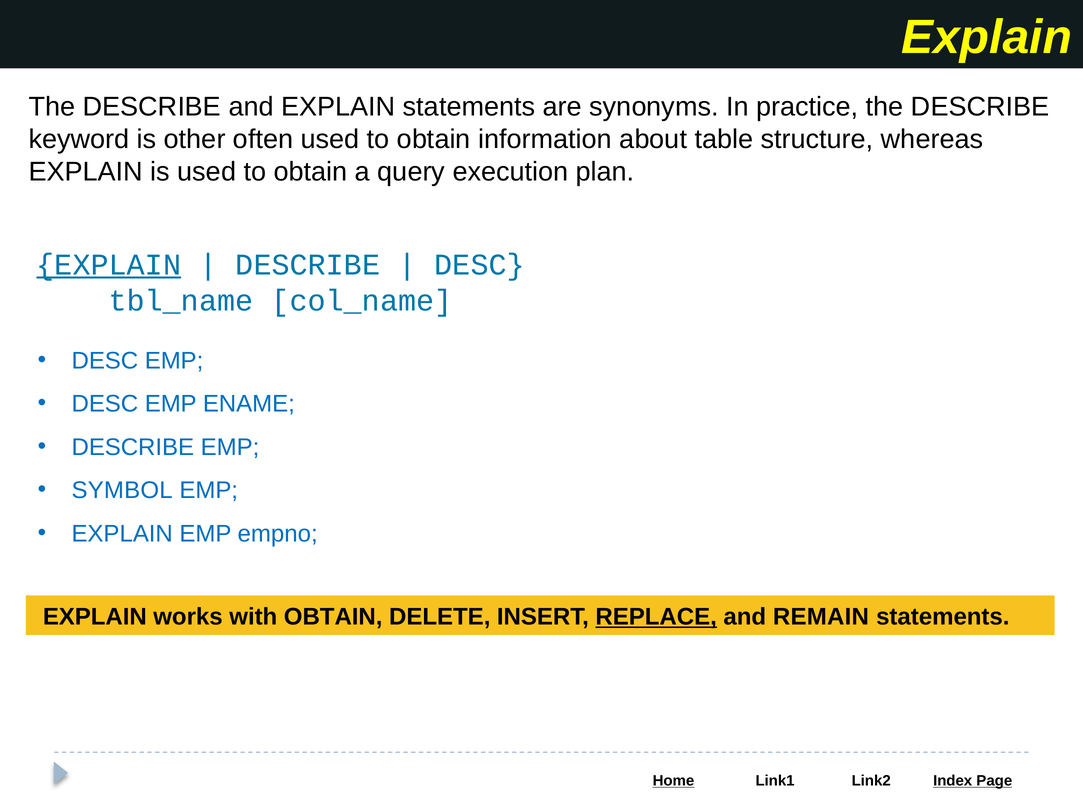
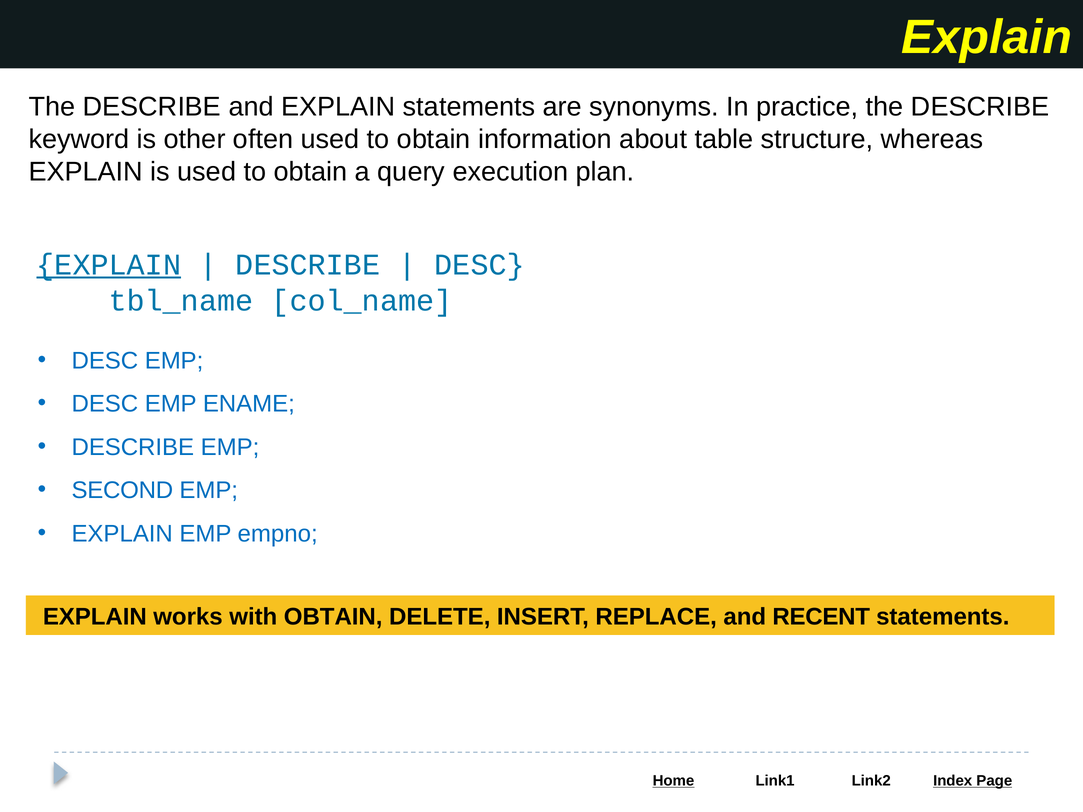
SYMBOL: SYMBOL -> SECOND (122, 491)
REPLACE underline: present -> none (656, 617)
REMAIN: REMAIN -> RECENT (821, 617)
